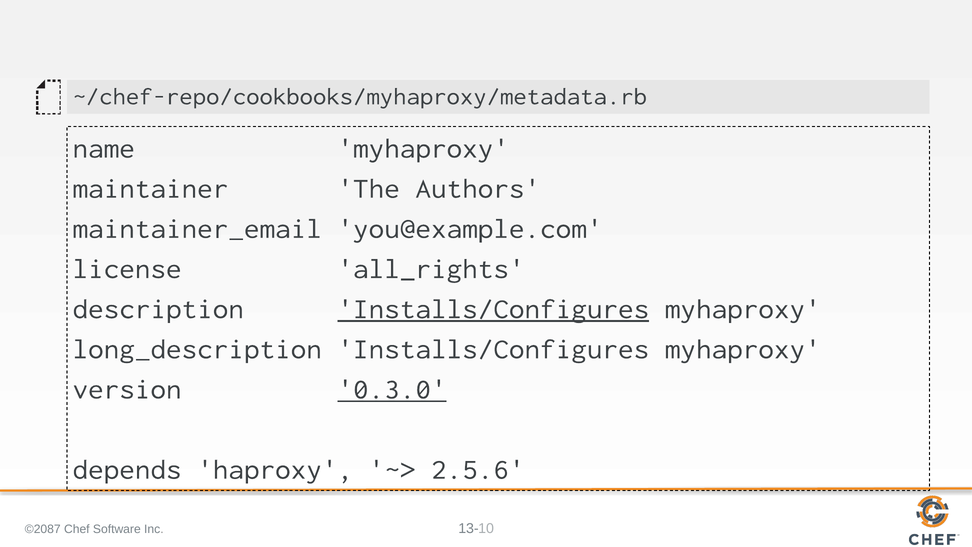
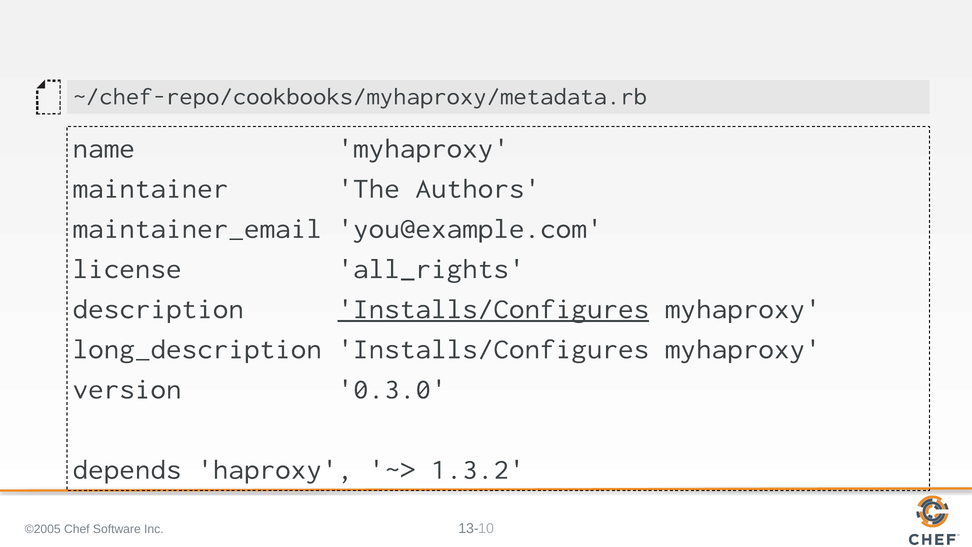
0.3.0 underline: present -> none (392, 389)
2.5.6: 2.5.6 -> 1.3.2 (478, 469)
©2087: ©2087 -> ©2005 (43, 529)
